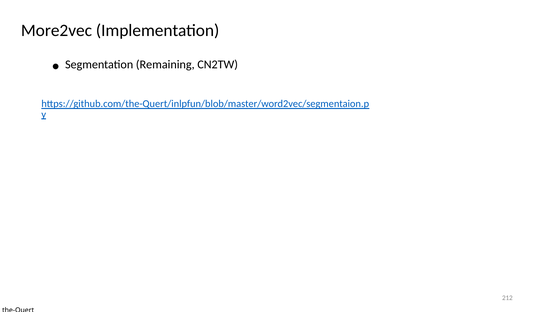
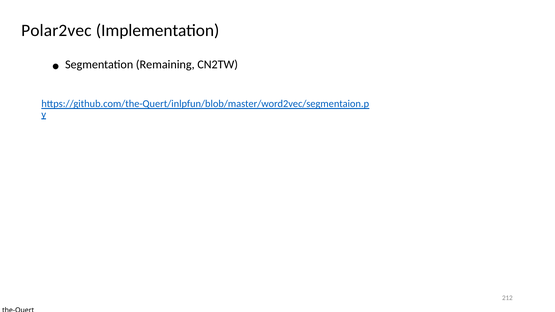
More2vec: More2vec -> Polar2vec (56, 30)
